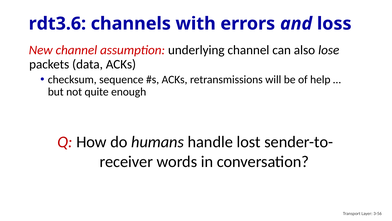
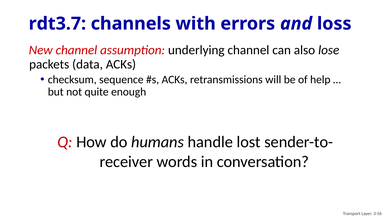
rdt3.6: rdt3.6 -> rdt3.7 (57, 24)
